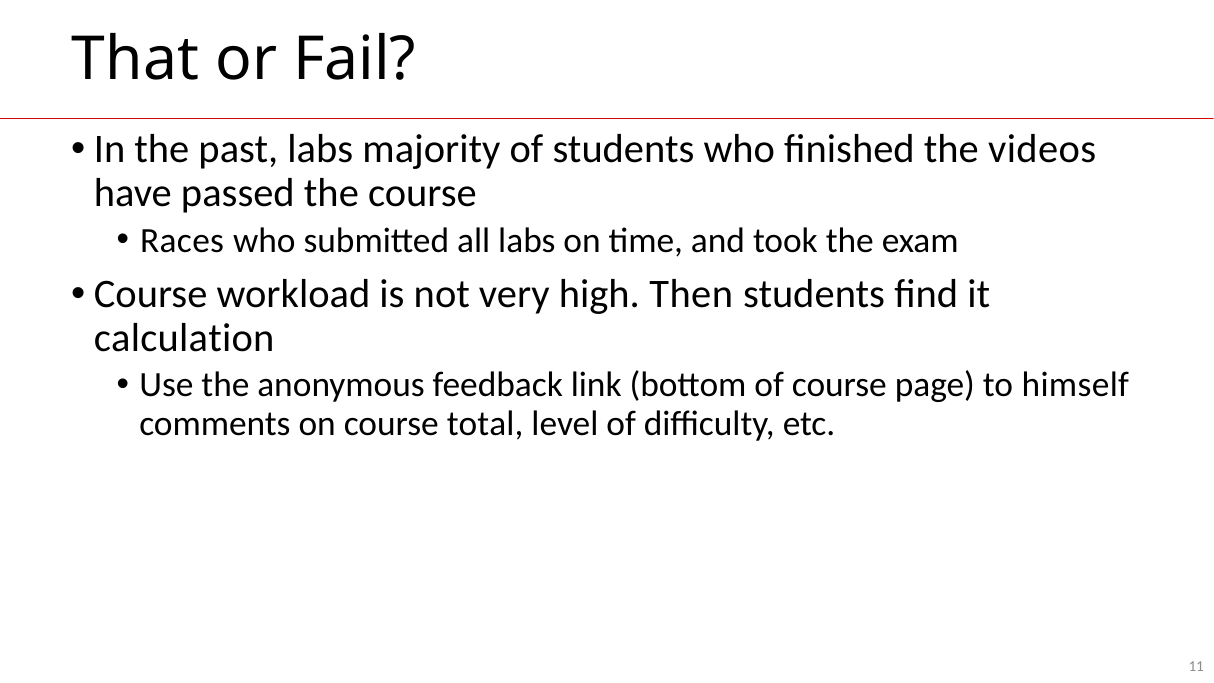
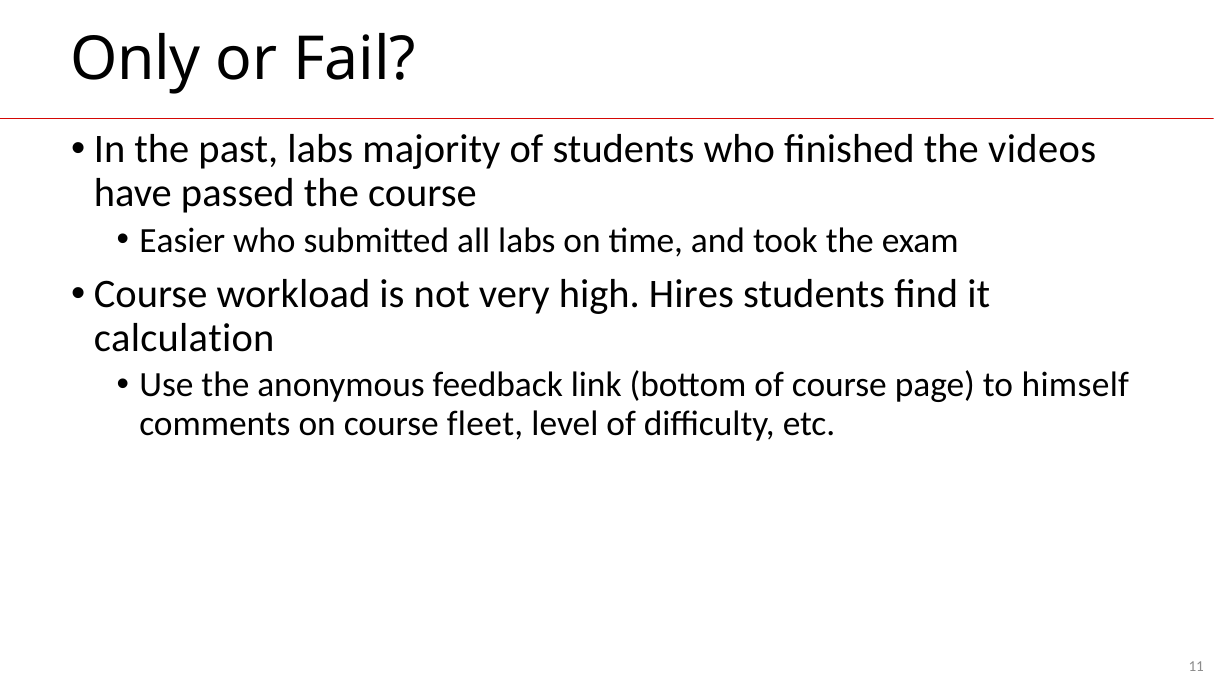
That: That -> Only (136, 59)
Races: Races -> Easier (182, 240)
Then: Then -> Hires (691, 294)
total: total -> fleet (485, 423)
